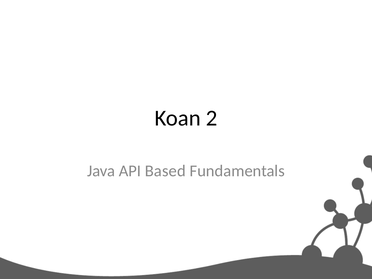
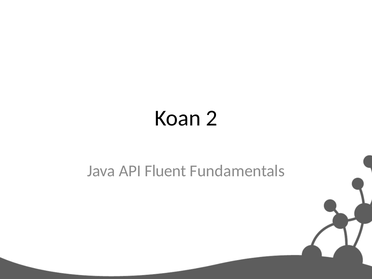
Based: Based -> Fluent (165, 171)
